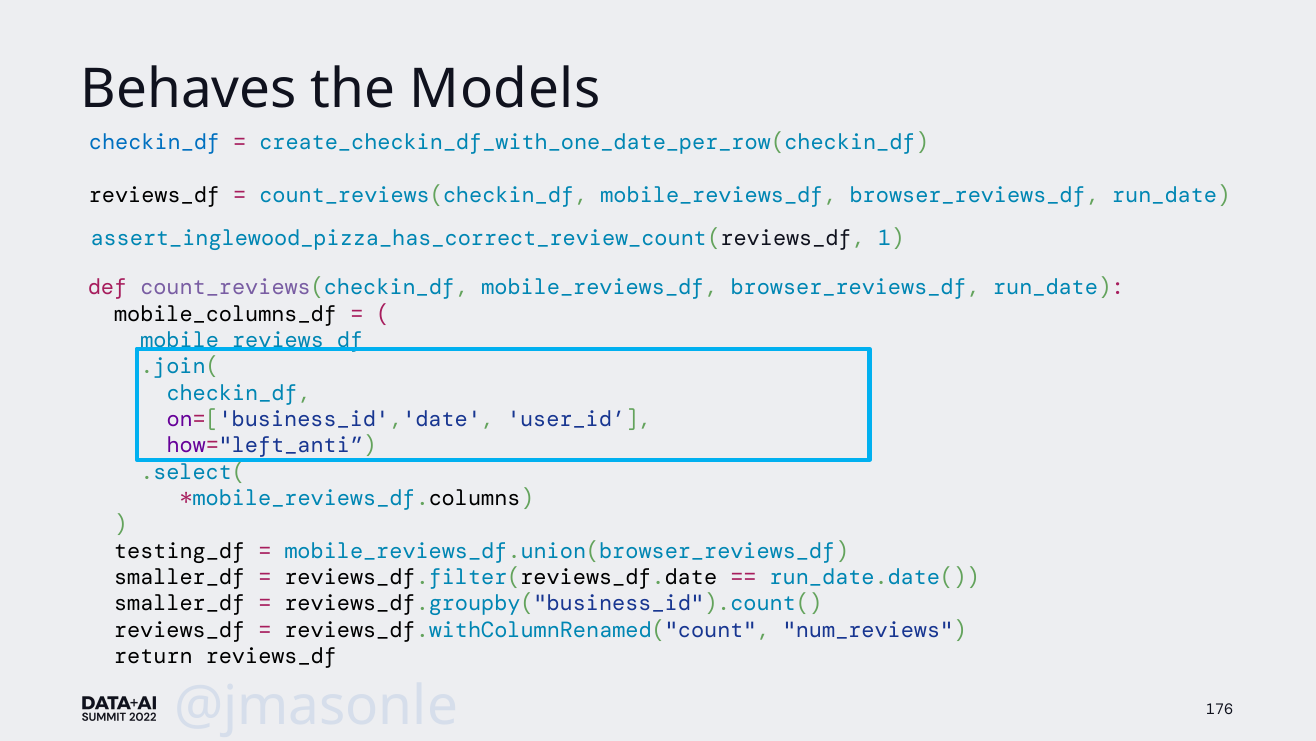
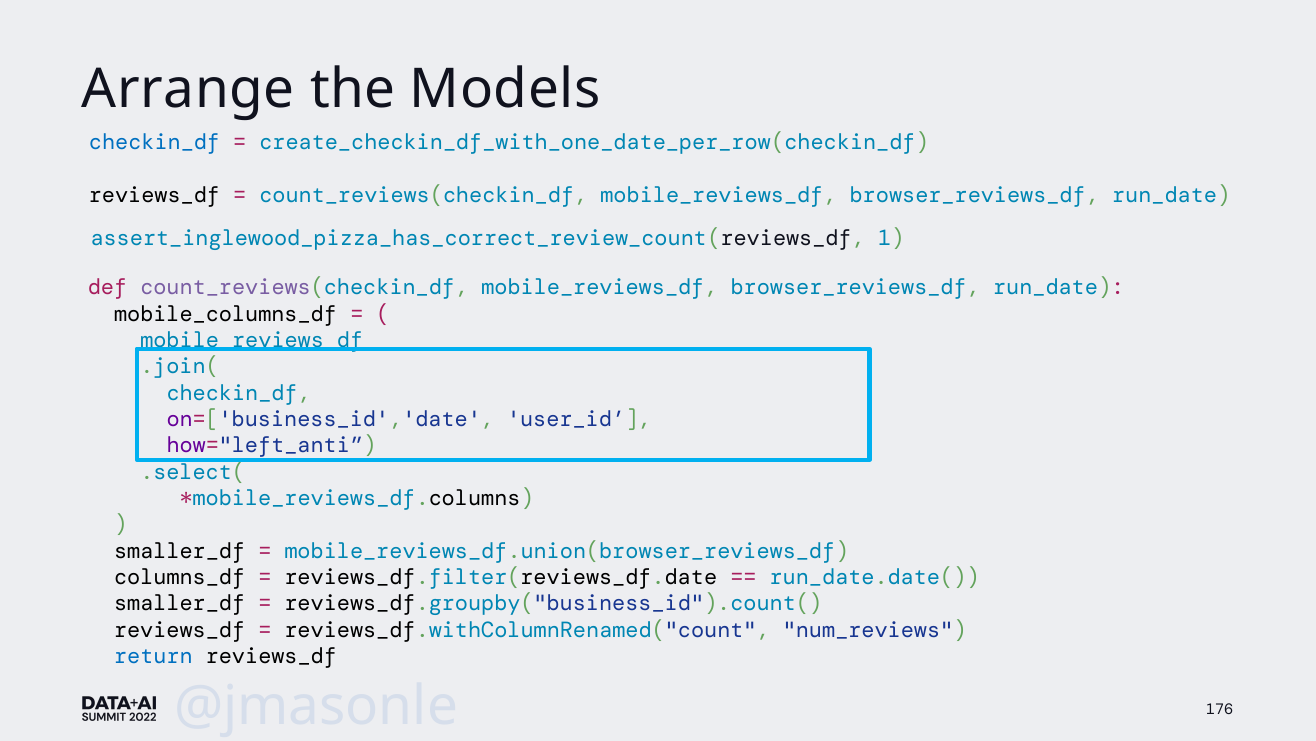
Behaves: Behaves -> Arrange (188, 89)
testing_df: testing_df -> smaller_df (180, 551)
smaller_df: smaller_df -> columns_df (180, 577)
return colour: black -> blue (153, 656)
